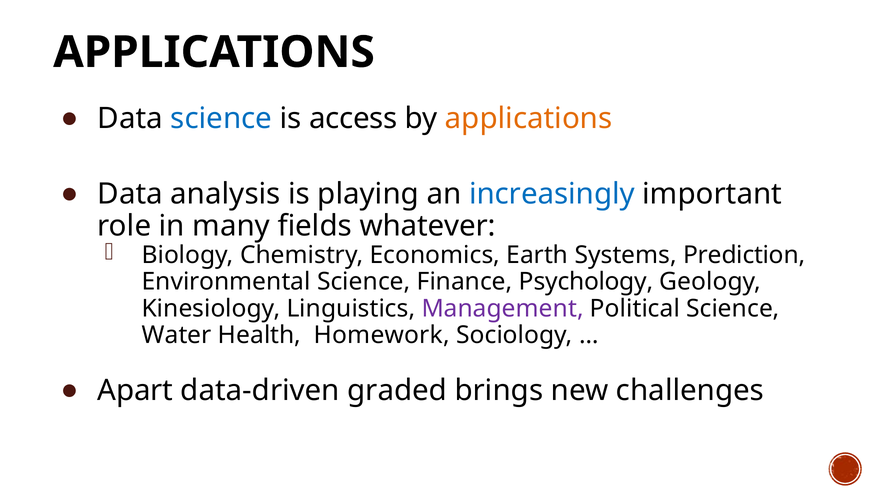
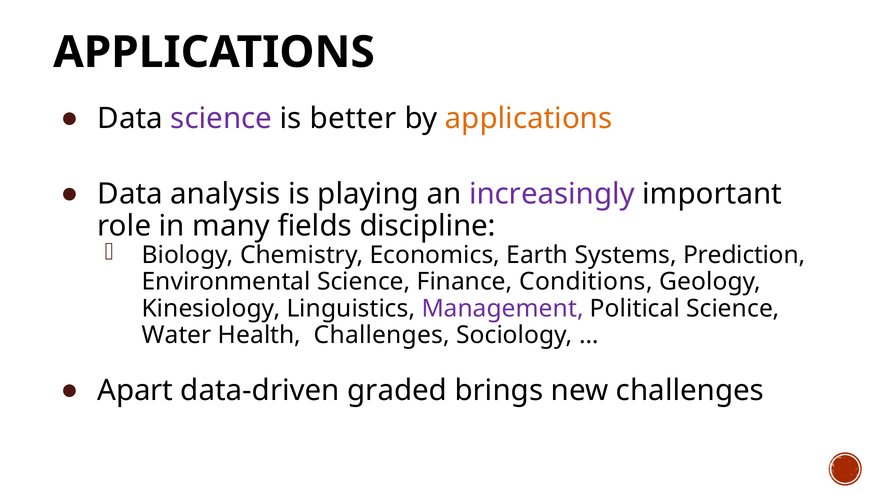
science colour: blue -> purple (221, 119)
access: access -> better (353, 119)
increasingly colour: blue -> purple (552, 194)
whatever: whatever -> discipline (428, 226)
Psychology: Psychology -> Conditions (586, 282)
Health Homework: Homework -> Challenges (382, 335)
